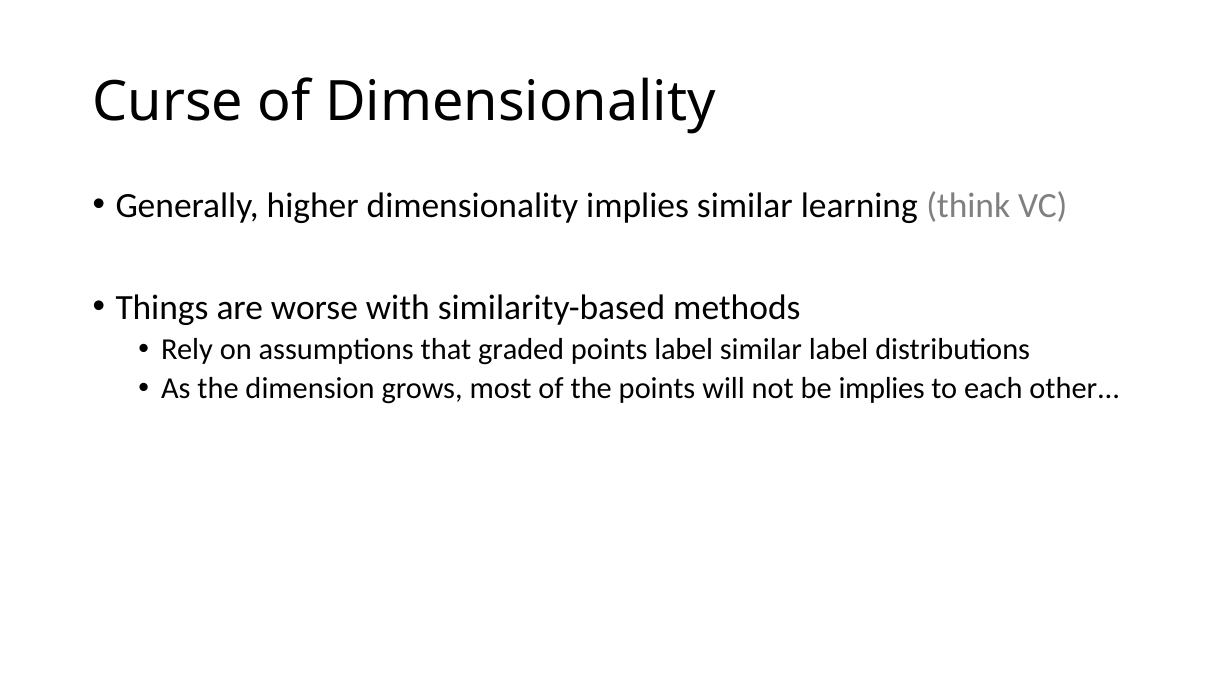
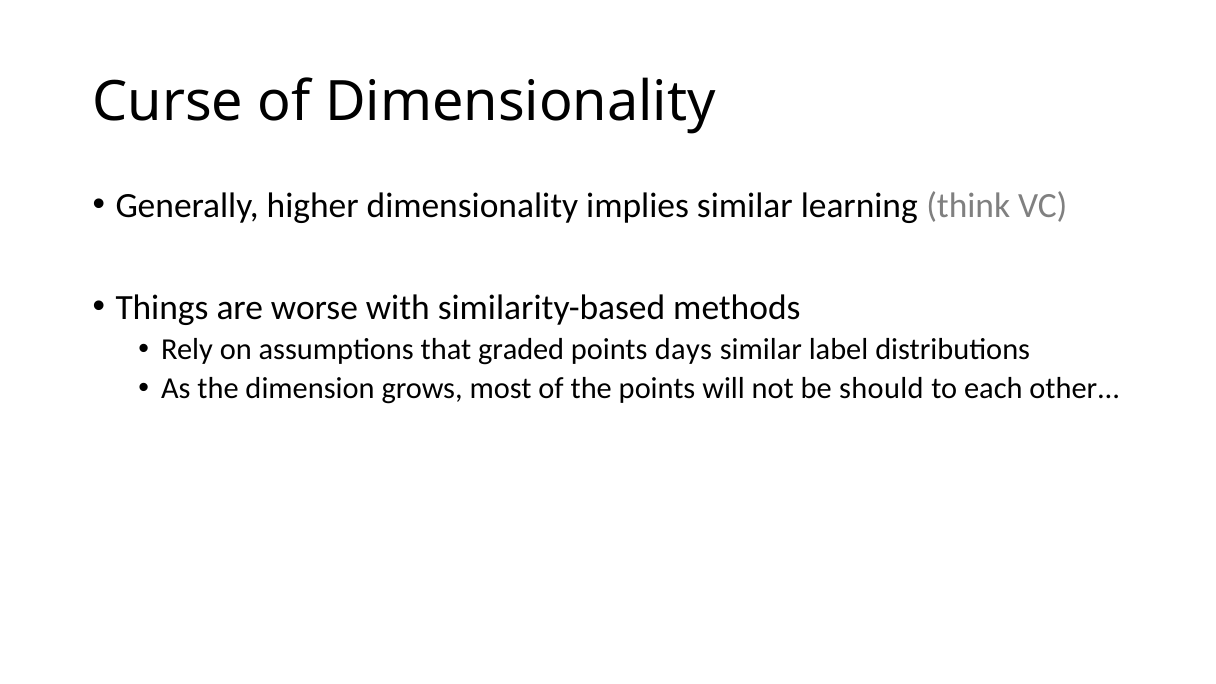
points label: label -> days (683, 349)
be implies: implies -> should (881, 389)
